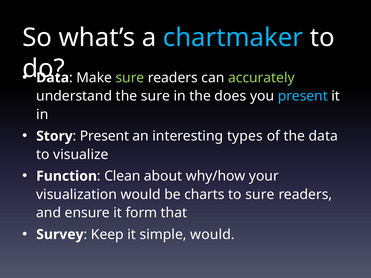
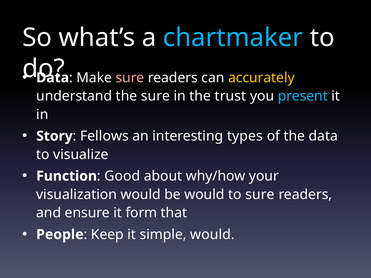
sure colour: light green -> pink (130, 78)
accurately colour: light green -> yellow (261, 78)
does: does -> trust (230, 96)
Present: Present -> Fellows (104, 136)
Clean: Clean -> Good (122, 176)
be charts: charts -> would (204, 195)
Survey: Survey -> People (60, 235)
